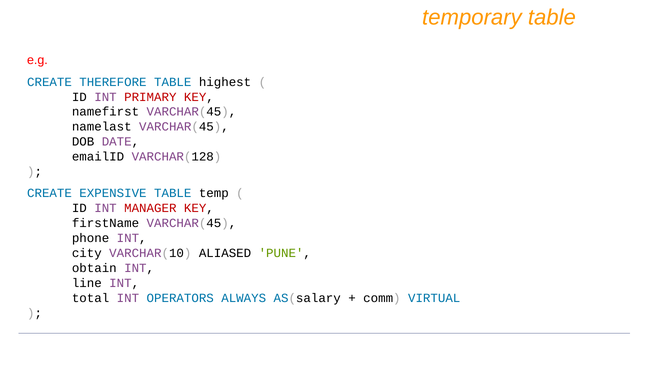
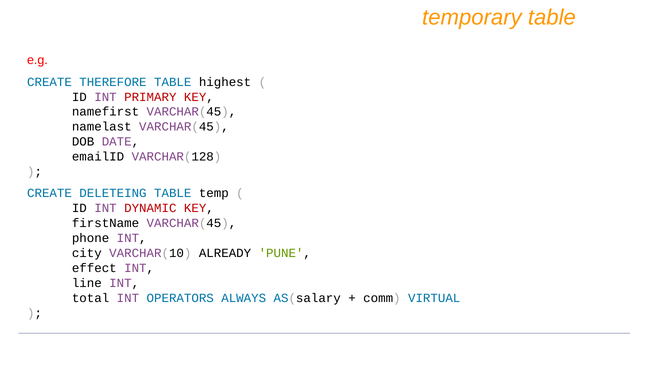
EXPENSIVE: EXPENSIVE -> DELETEING (113, 193)
MANAGER: MANAGER -> DYNAMIC (150, 208)
ALIASED: ALIASED -> ALREADY (225, 253)
obtain: obtain -> effect (94, 268)
